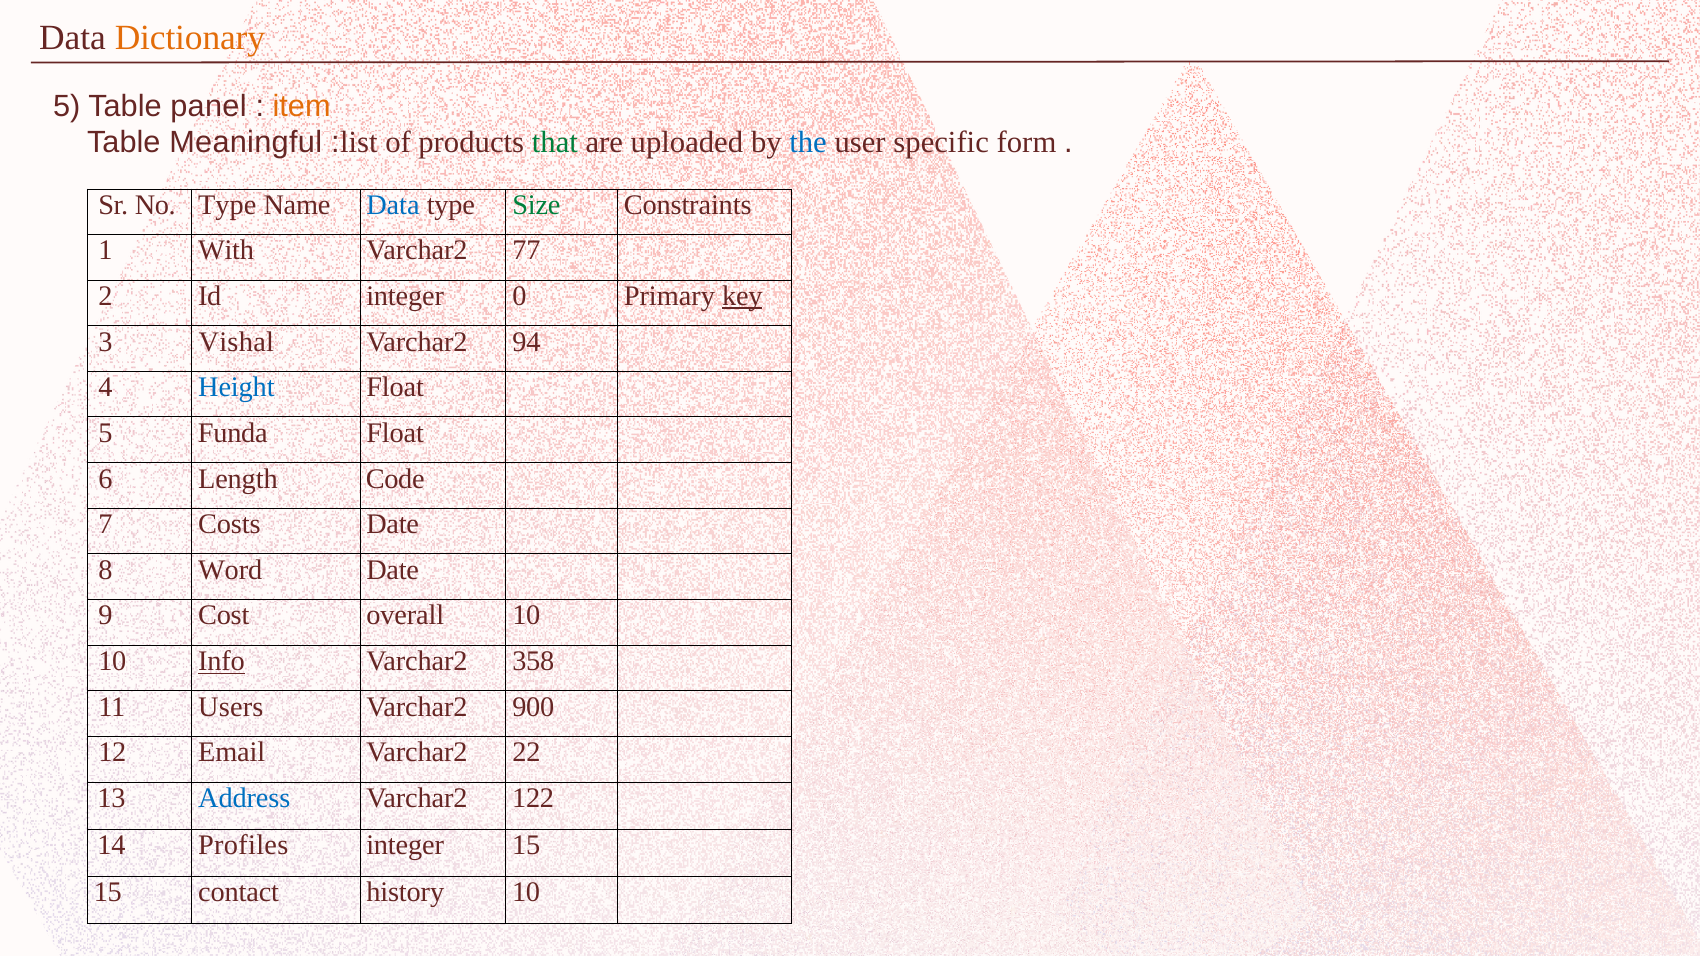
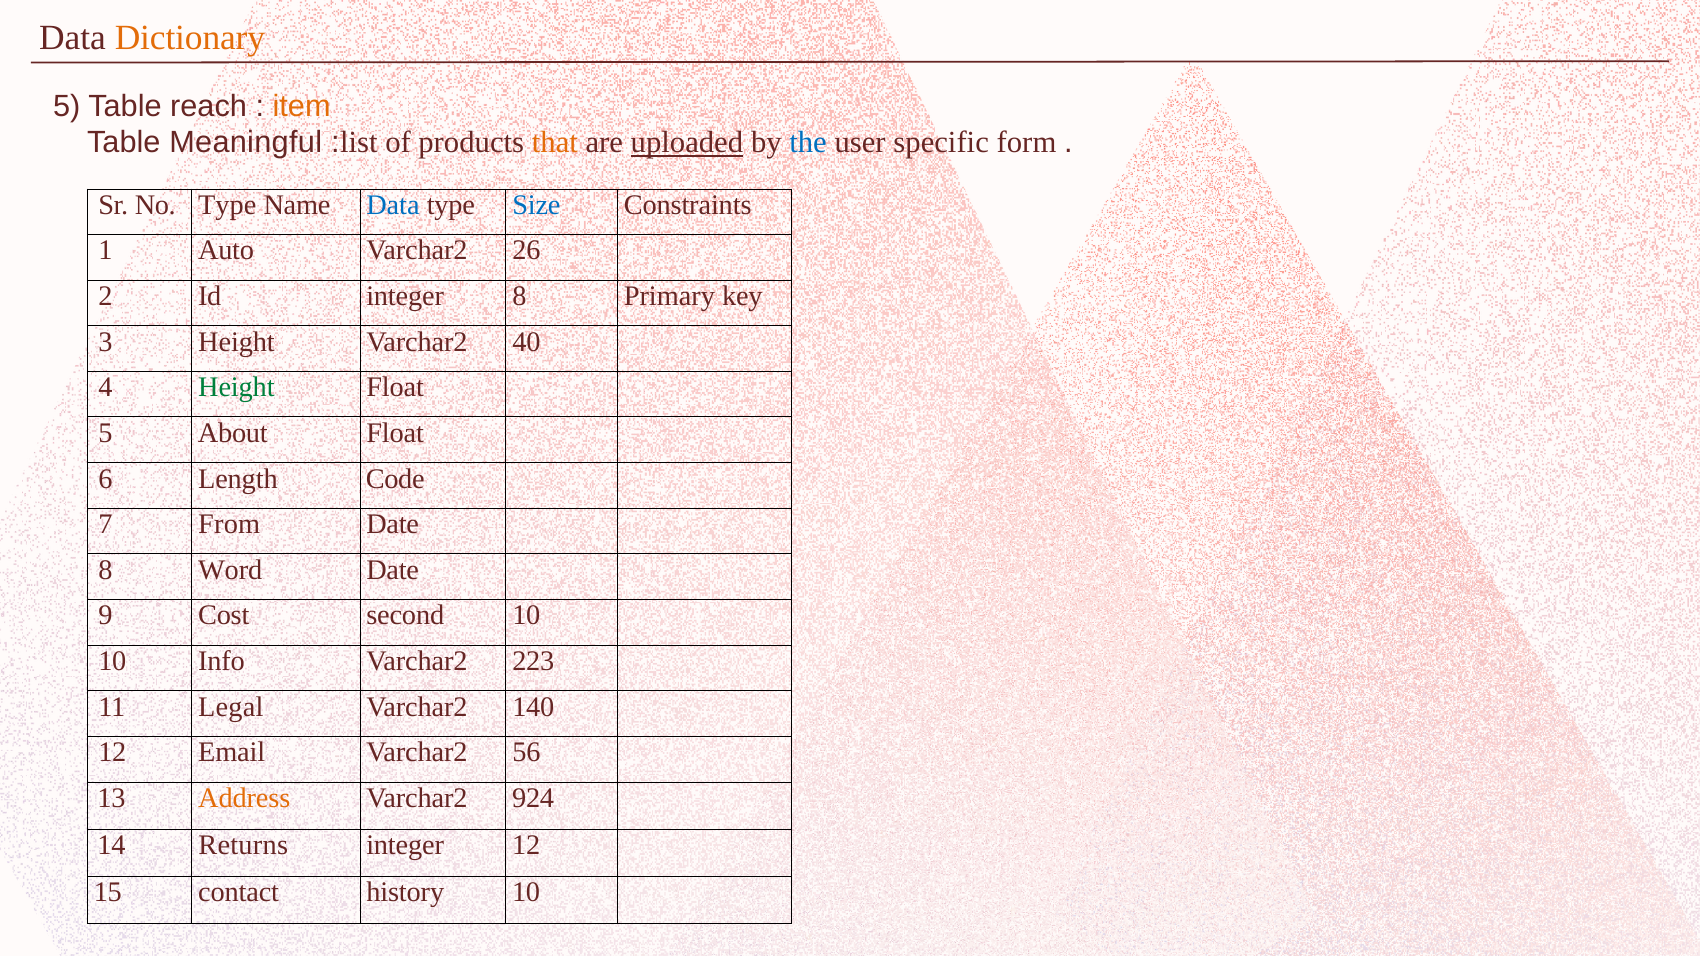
panel: panel -> reach (209, 106)
that colour: green -> orange (555, 143)
uploaded underline: none -> present (687, 143)
Size colour: green -> blue (536, 205)
With: With -> Auto (226, 250)
77: 77 -> 26 (526, 250)
integer 0: 0 -> 8 (519, 296)
key underline: present -> none (742, 296)
3 Vishal: Vishal -> Height (236, 342)
94: 94 -> 40 (526, 342)
Height colour: blue -> green (236, 387)
Funda: Funda -> About (233, 433)
Costs: Costs -> From (229, 524)
overall: overall -> second (405, 615)
Info underline: present -> none (222, 661)
358: 358 -> 223 (533, 661)
Users: Users -> Legal (231, 707)
900: 900 -> 140 (533, 707)
22: 22 -> 56 (526, 752)
Address colour: blue -> orange (244, 798)
122: 122 -> 924 (533, 798)
Profiles: Profiles -> Returns (243, 845)
integer 15: 15 -> 12 (526, 845)
